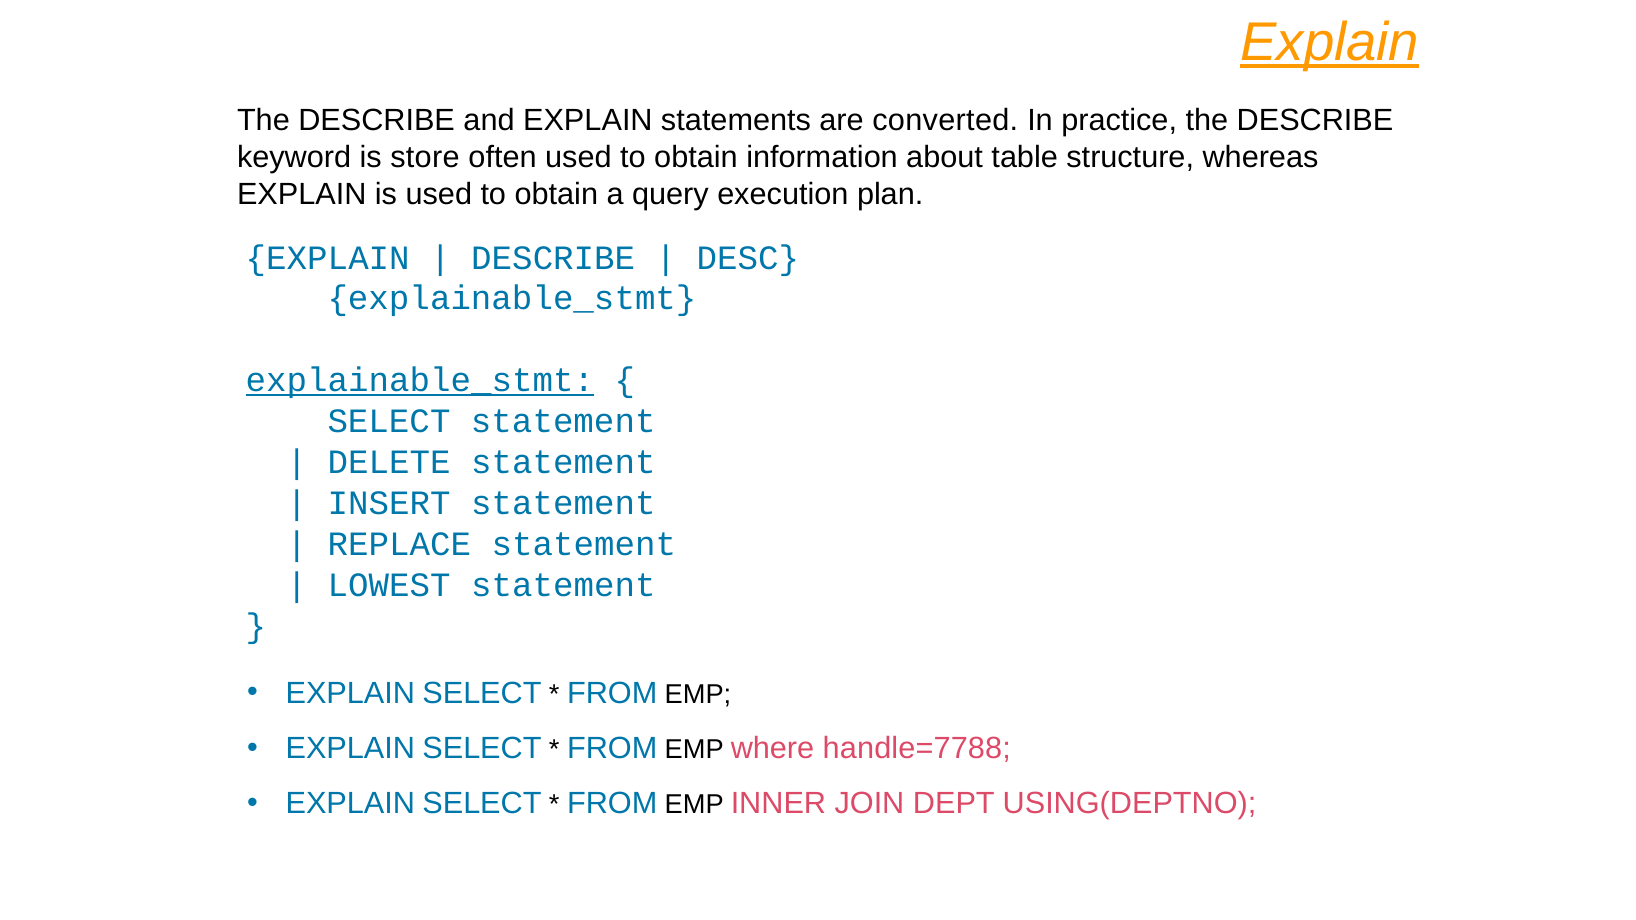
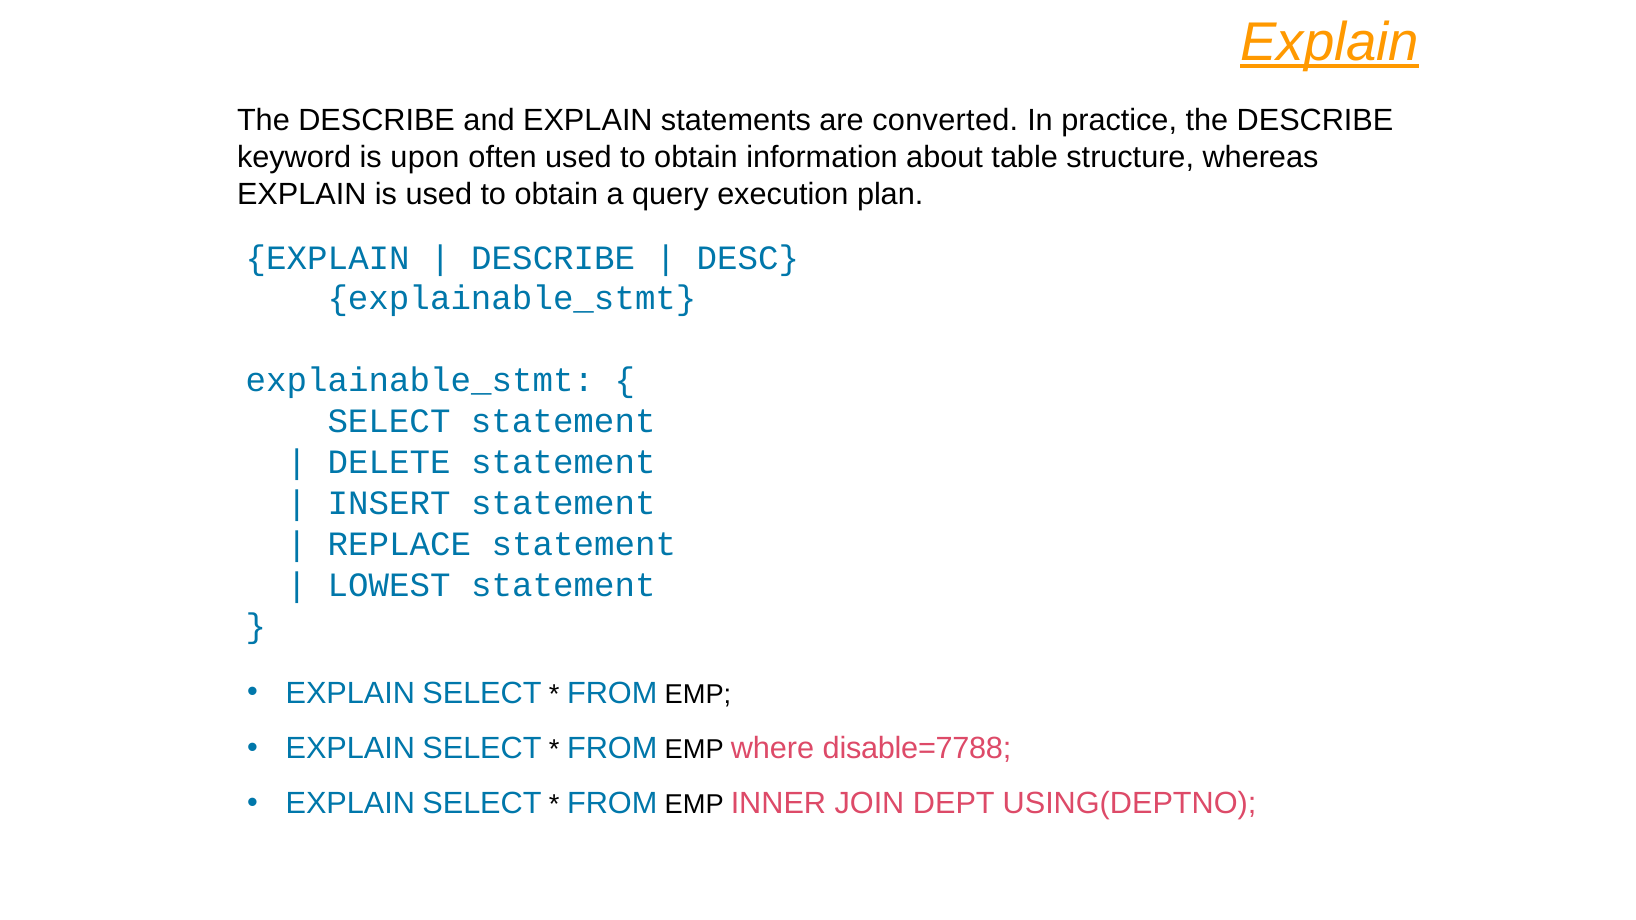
store: store -> upon (425, 158)
explainable_stmt underline: present -> none (420, 381)
handle=7788: handle=7788 -> disable=7788 (917, 749)
